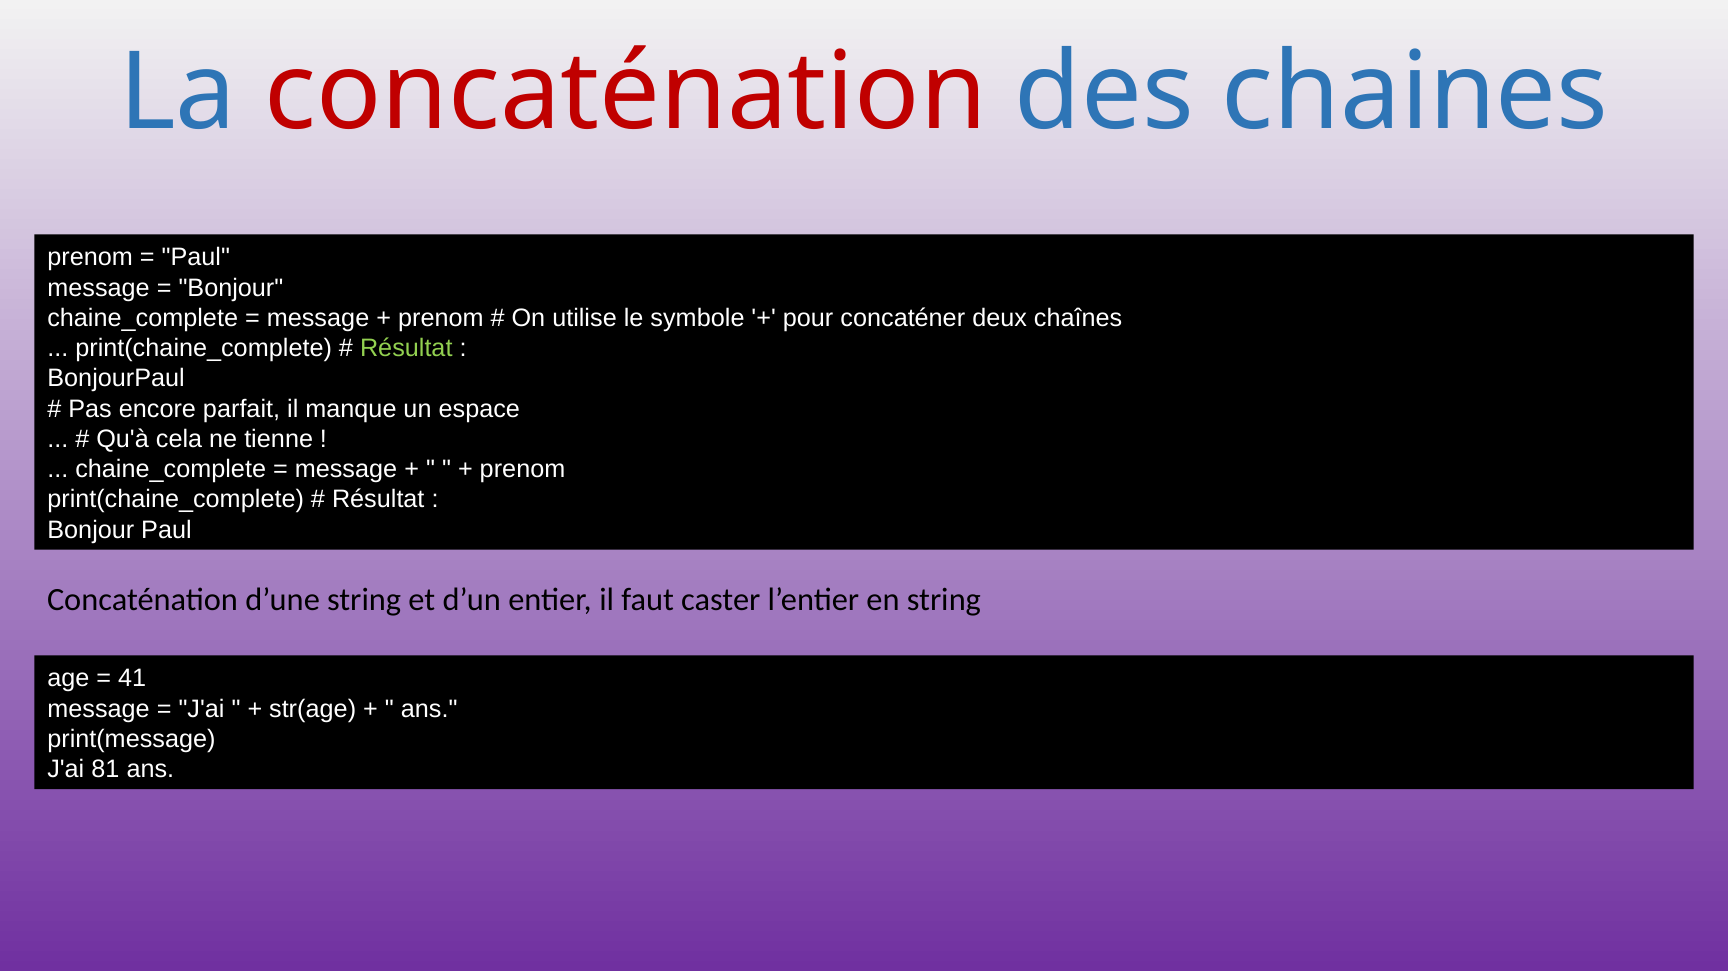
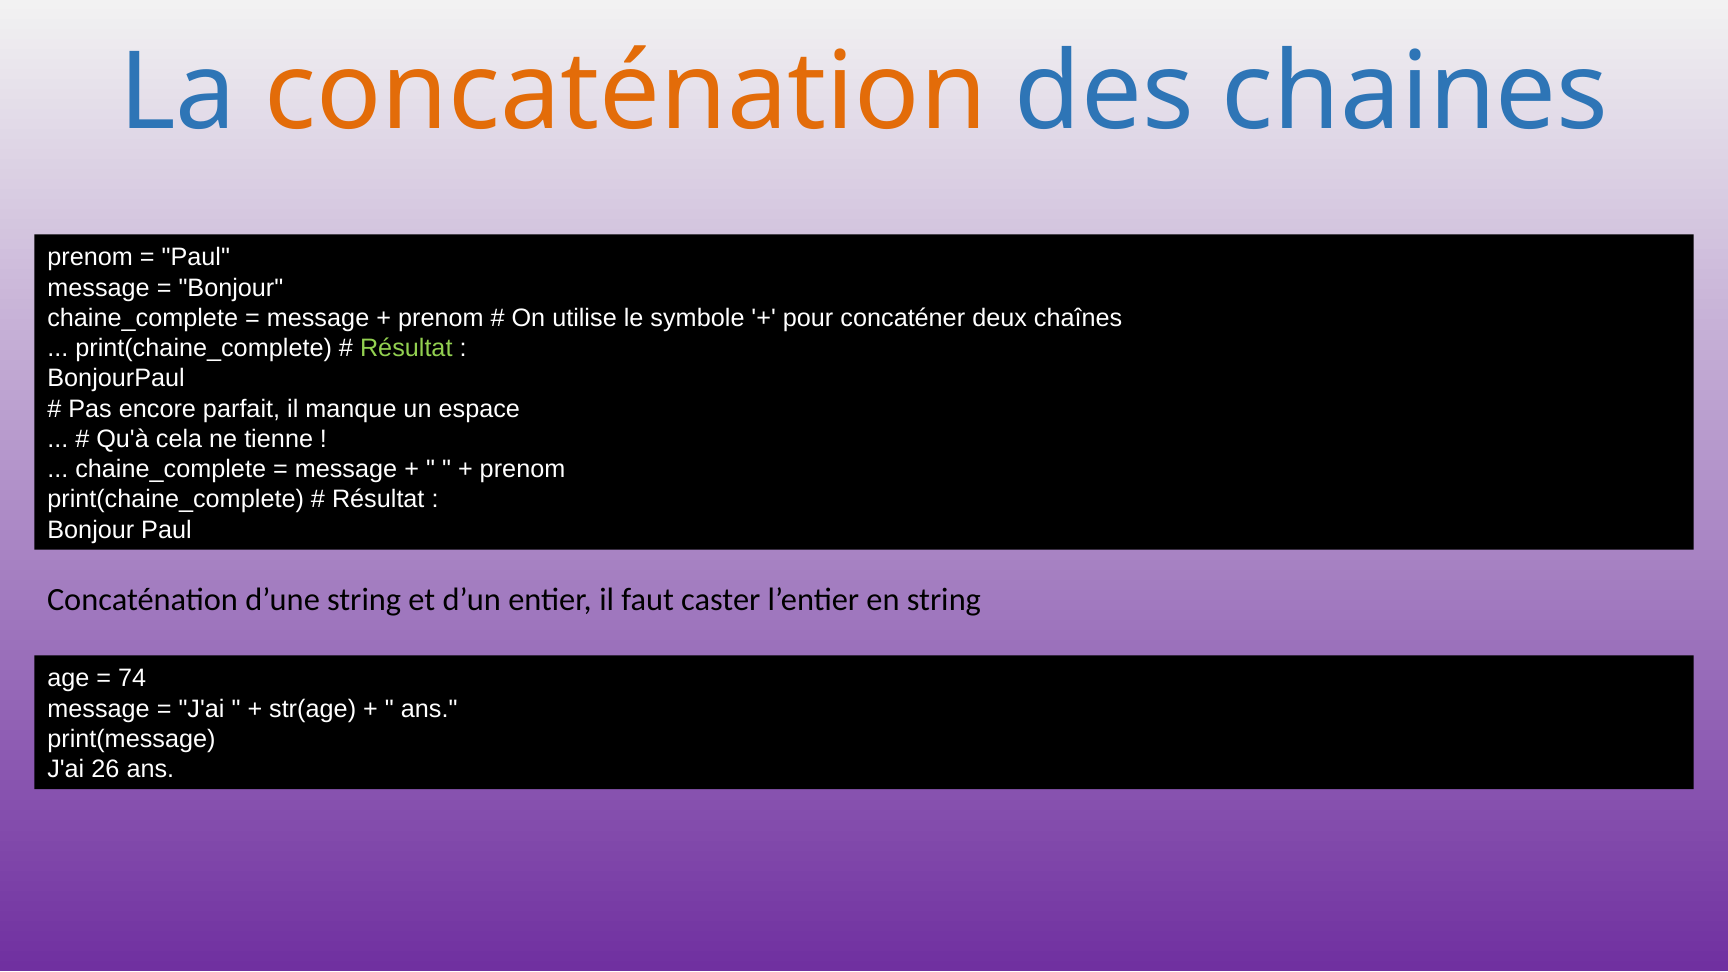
concaténation colour: red -> orange (626, 93)
41: 41 -> 74 (132, 679)
81: 81 -> 26 (105, 769)
